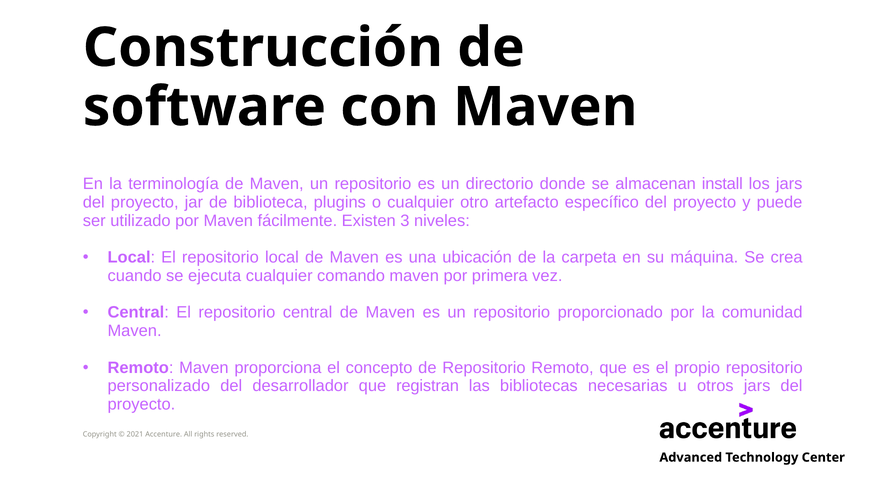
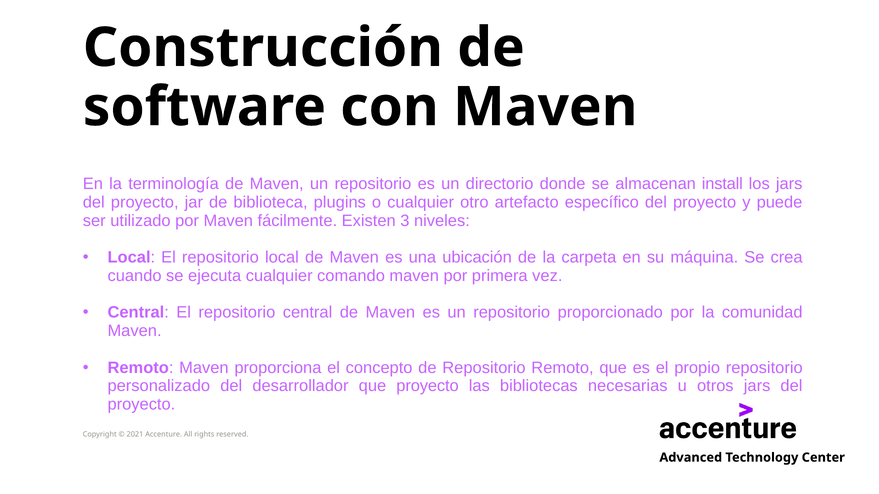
que registran: registran -> proyecto (428, 386)
